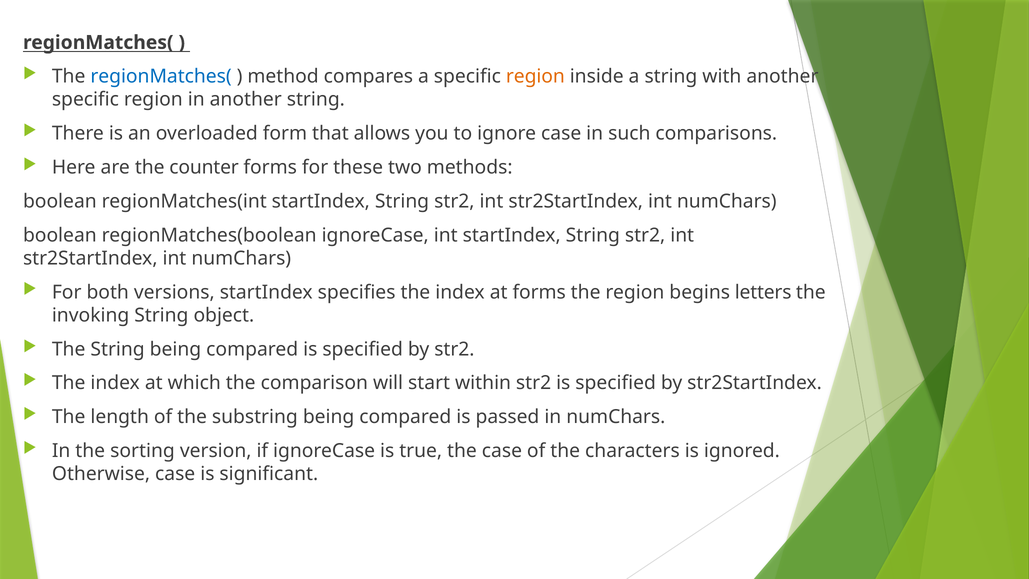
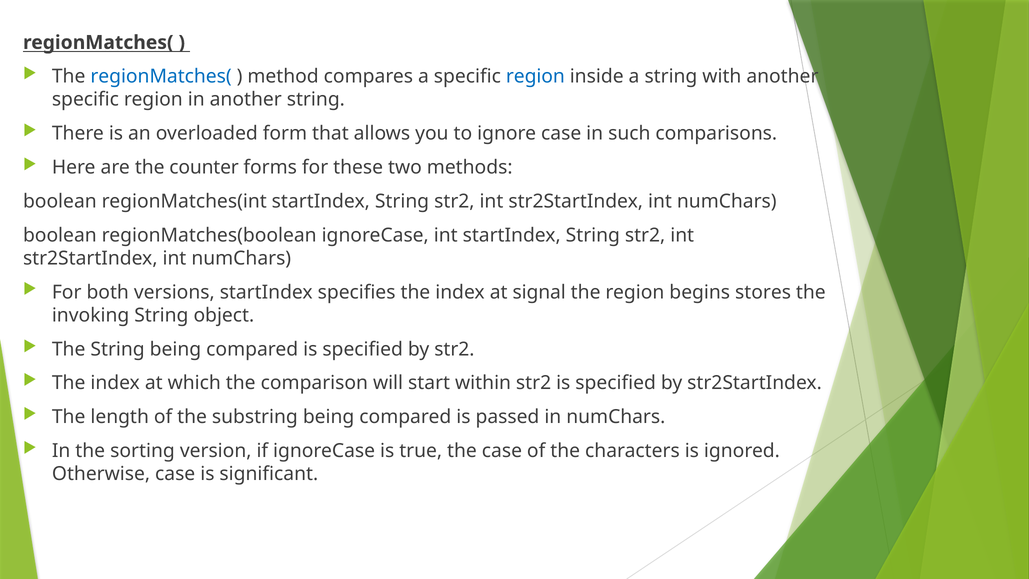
region colour: orange -> blue (535, 76)
at forms: forms -> signal (539, 292)
letters: letters -> stores (763, 292)
